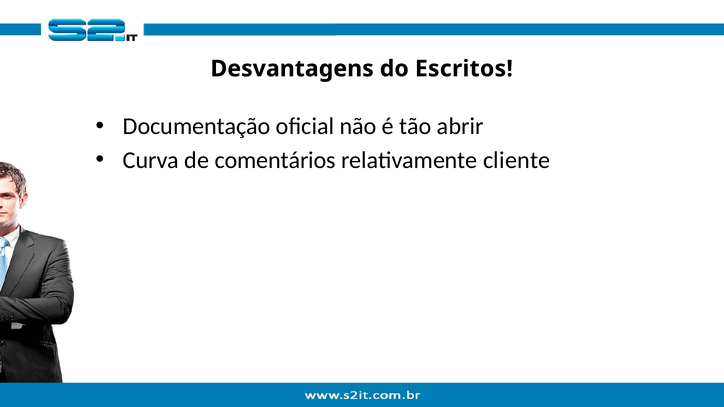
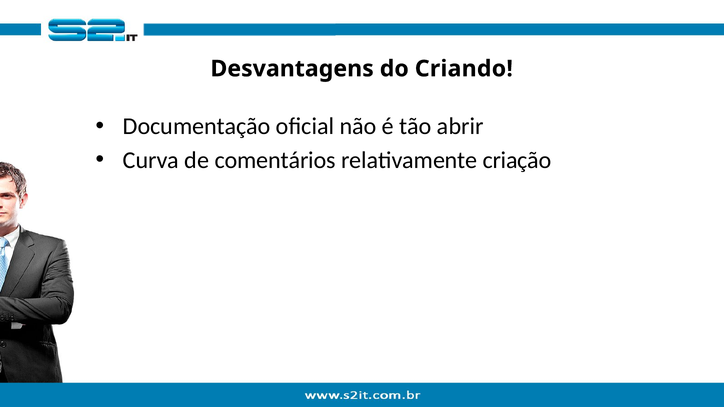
Escritos: Escritos -> Criando (464, 69)
cliente: cliente -> criação (517, 160)
